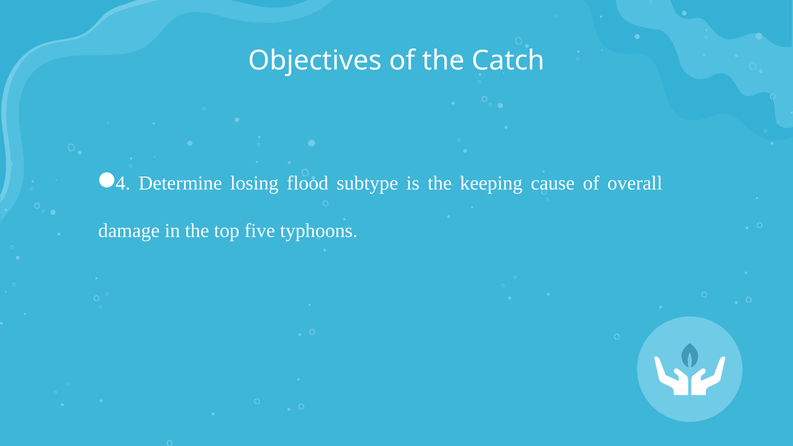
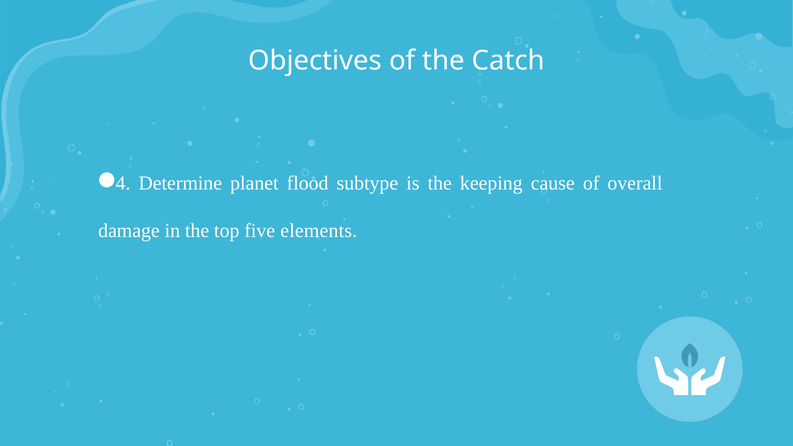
losing: losing -> planet (254, 183)
typhoons: typhoons -> elements (319, 231)
